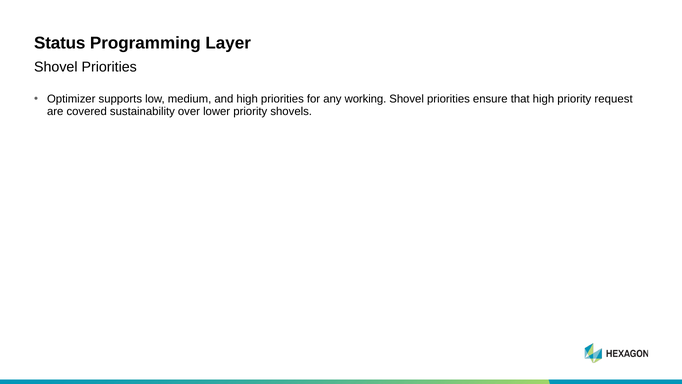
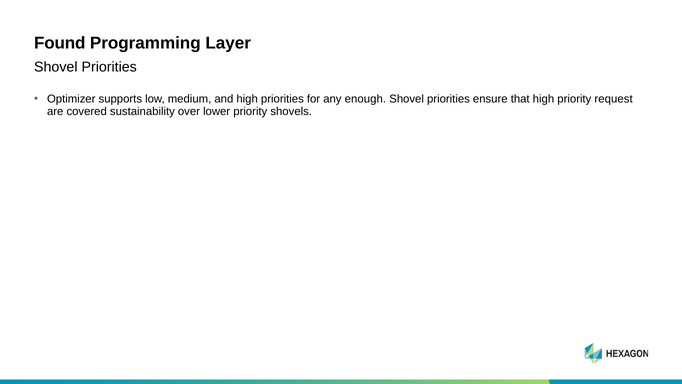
Status: Status -> Found (60, 43)
working: working -> enough (365, 99)
